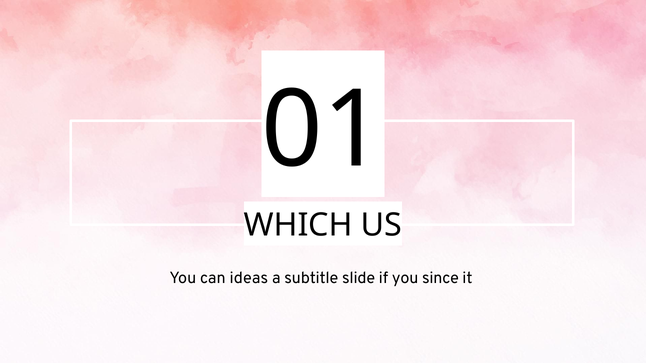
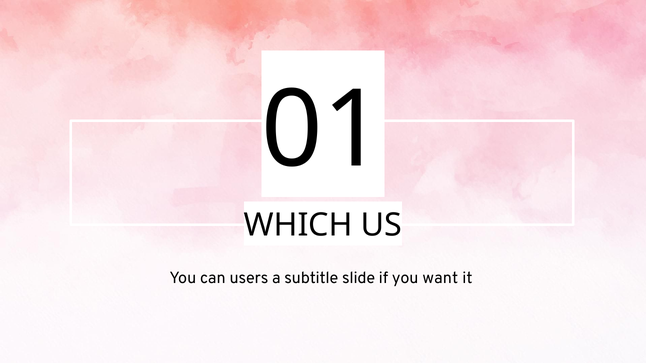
ideas: ideas -> users (249, 278)
since: since -> want (440, 278)
